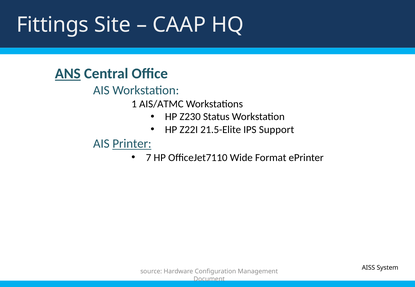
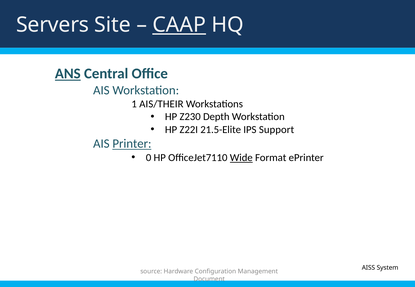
Fittings: Fittings -> Servers (53, 25)
CAAP underline: none -> present (179, 25)
AIS/ATMC: AIS/ATMC -> AIS/THEIR (161, 104)
Status: Status -> Depth (216, 117)
7: 7 -> 0 (149, 158)
Wide underline: none -> present (241, 158)
